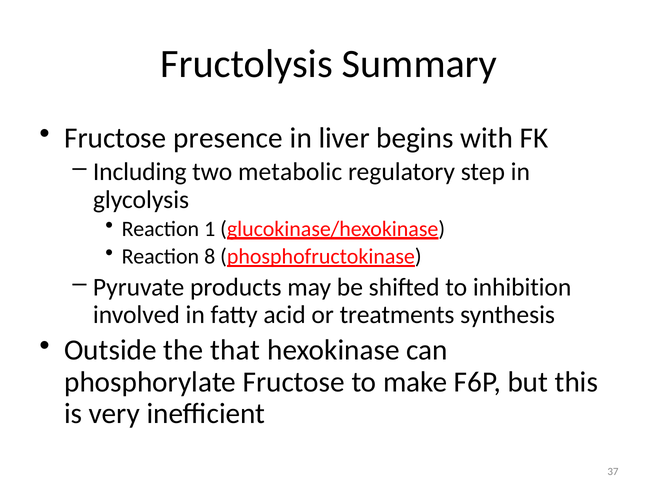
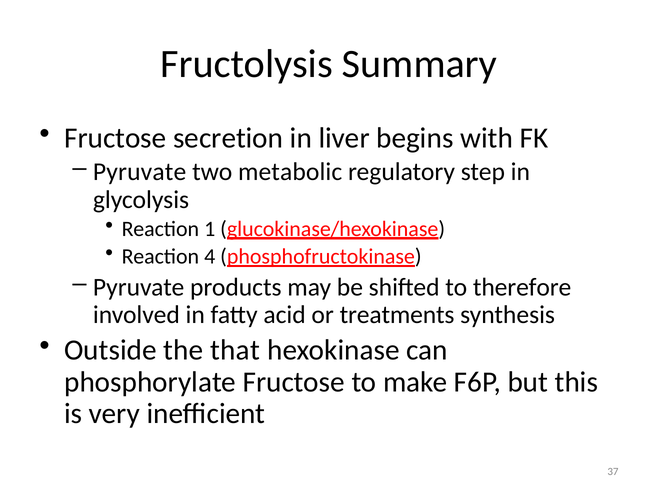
presence: presence -> secretion (228, 138)
Including: Including -> Pyruvate (140, 172)
8: 8 -> 4 (210, 256)
inhibition: inhibition -> therefore (522, 287)
